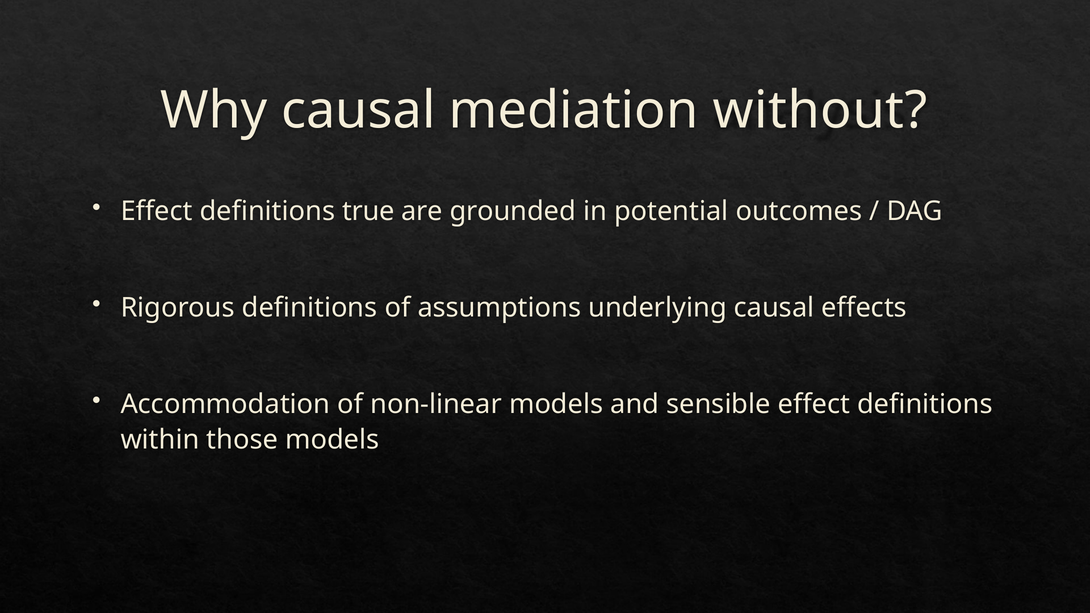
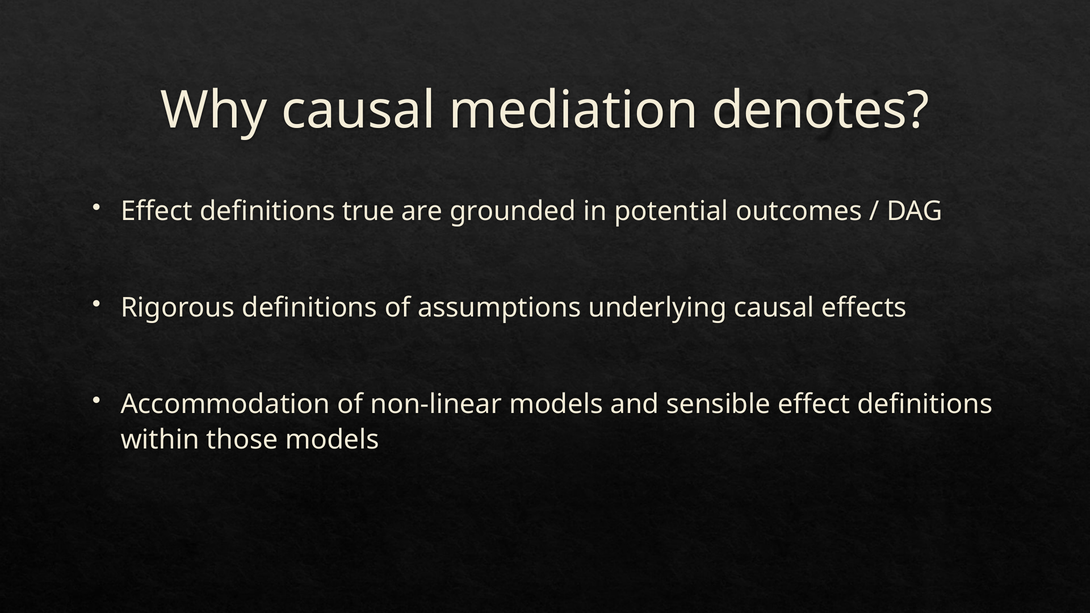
without: without -> denotes (821, 110)
